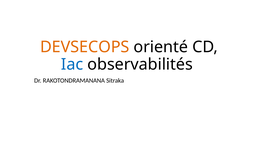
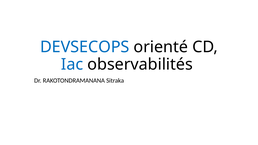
DEVSECOPS colour: orange -> blue (85, 47)
